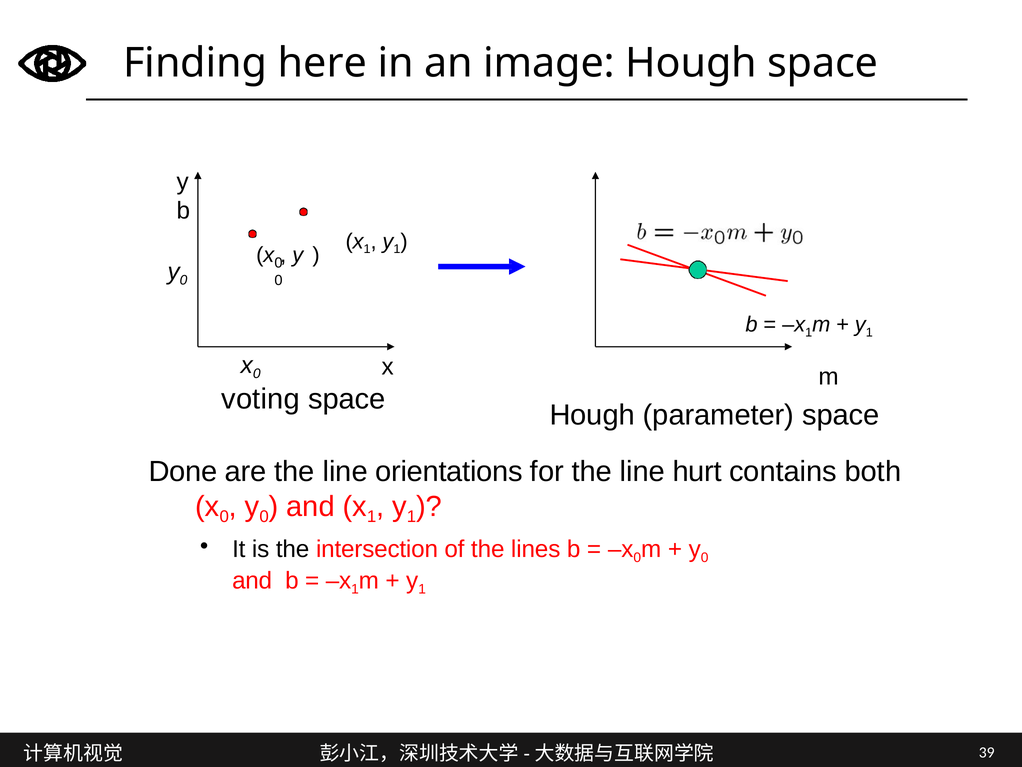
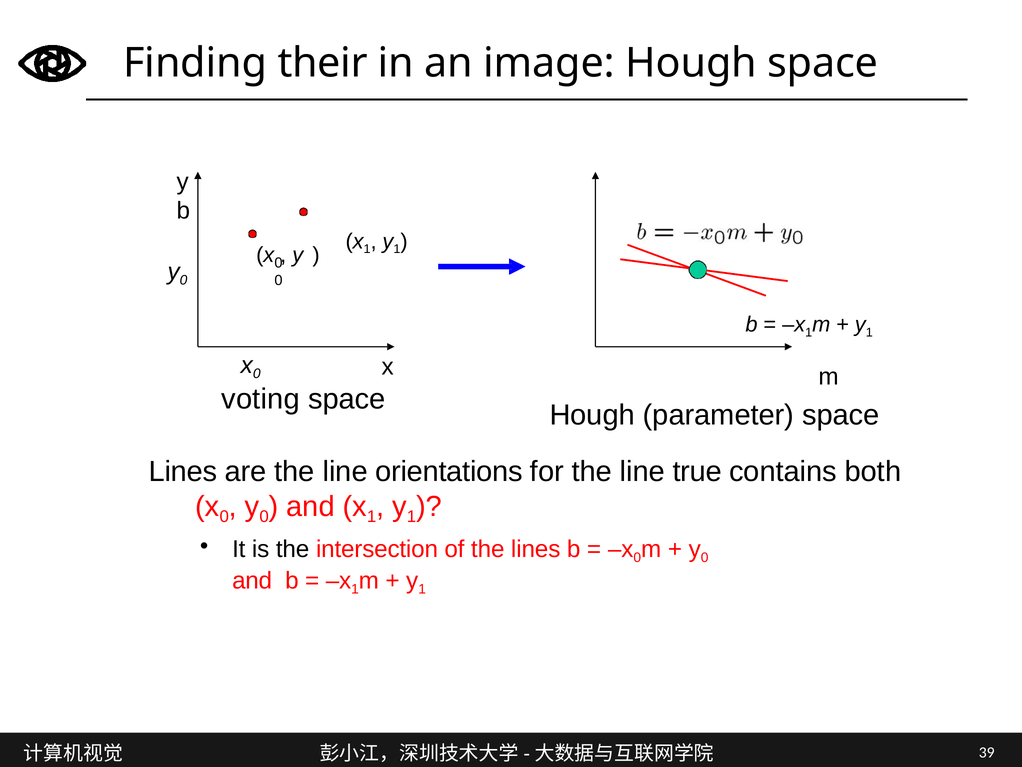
here: here -> their (323, 63)
Done: Done -> Lines (183, 472)
hurt: hurt -> true (697, 472)
